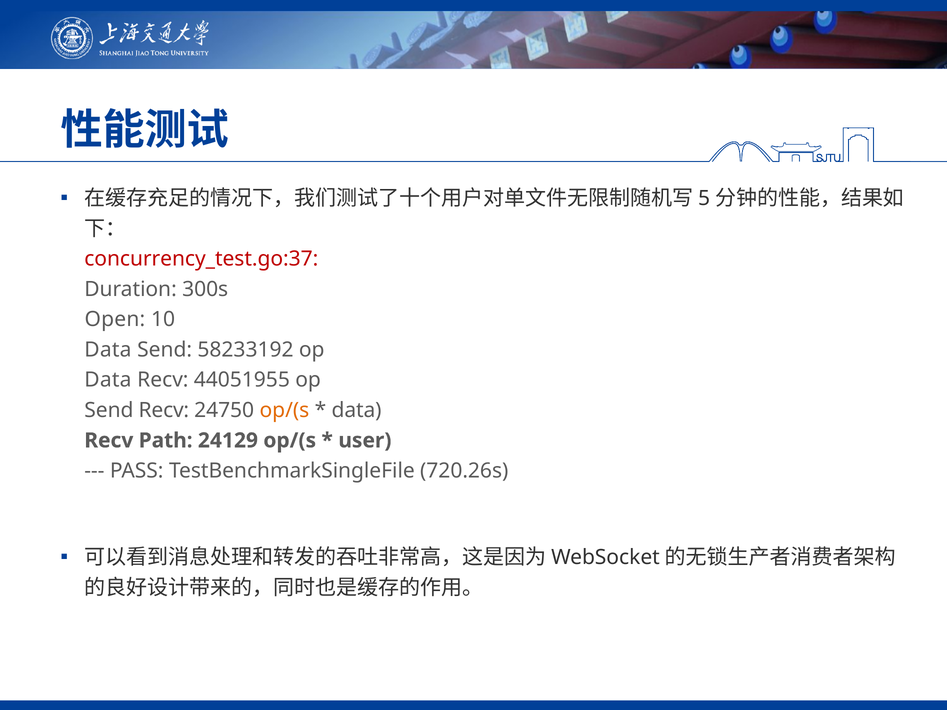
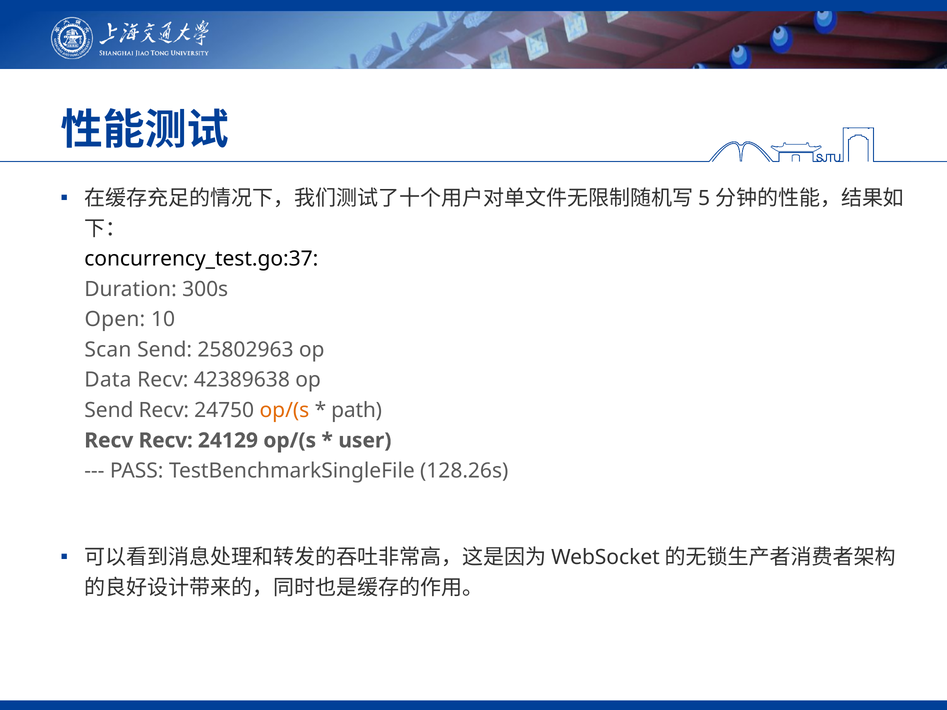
concurrency_test.go:37 colour: red -> black (201, 259)
Data: Data -> Scan (108, 350)
58233192: 58233192 -> 25802963 (246, 350)
44051955: 44051955 -> 42389638 (242, 380)
data: data -> path (357, 410)
Recv Path: Path -> Recv (166, 441)
720.26s: 720.26s -> 128.26s (464, 471)
